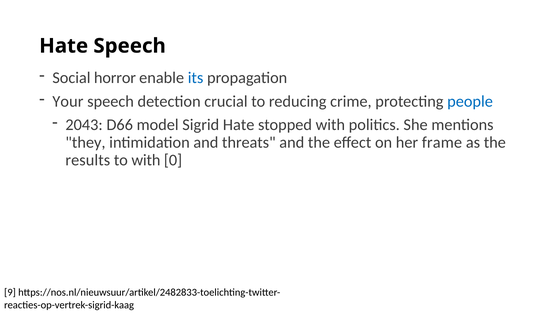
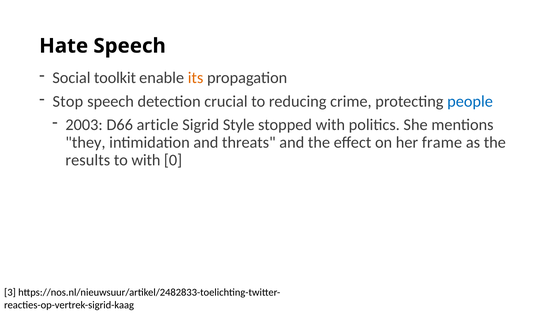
horror: horror -> toolkit (115, 78)
its colour: blue -> orange (196, 78)
Your: Your -> Stop (68, 101)
2043: 2043 -> 2003 (84, 125)
model: model -> article (158, 125)
Sigrid Hate: Hate -> Style (239, 125)
9: 9 -> 3 (10, 292)
